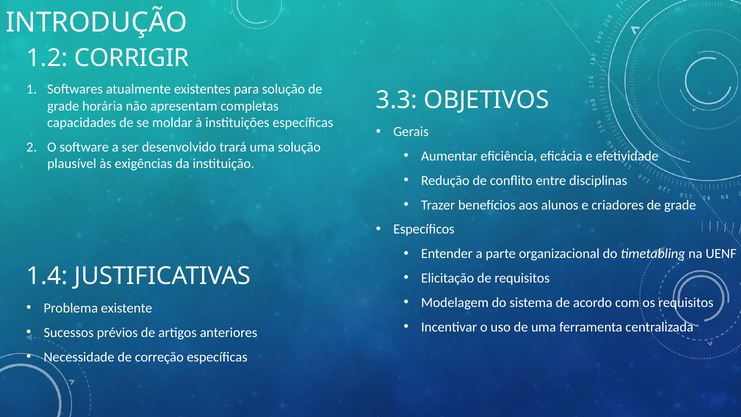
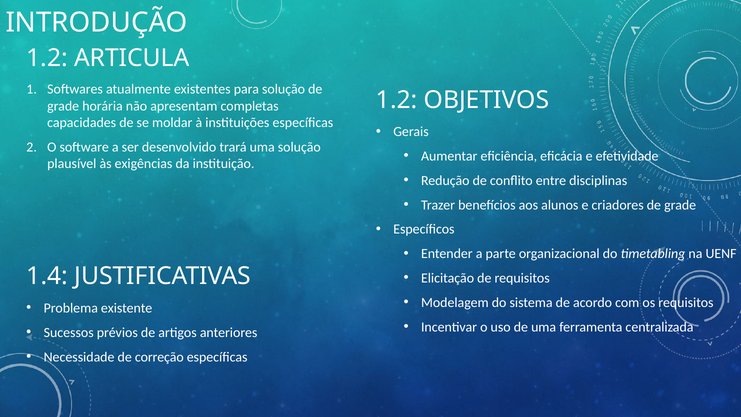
CORRIGIR: CORRIGIR -> ARTICULA (132, 58)
3.3: 3.3 -> 1.2 (397, 100)
